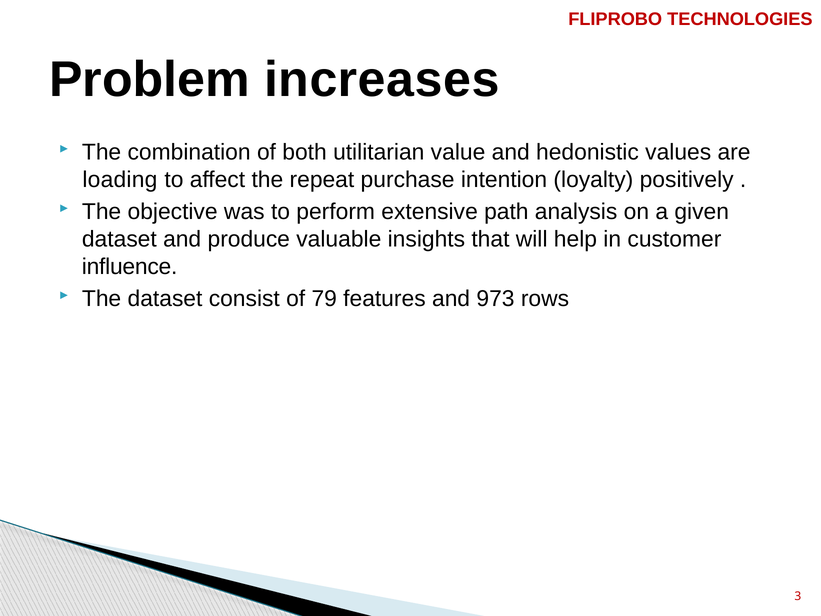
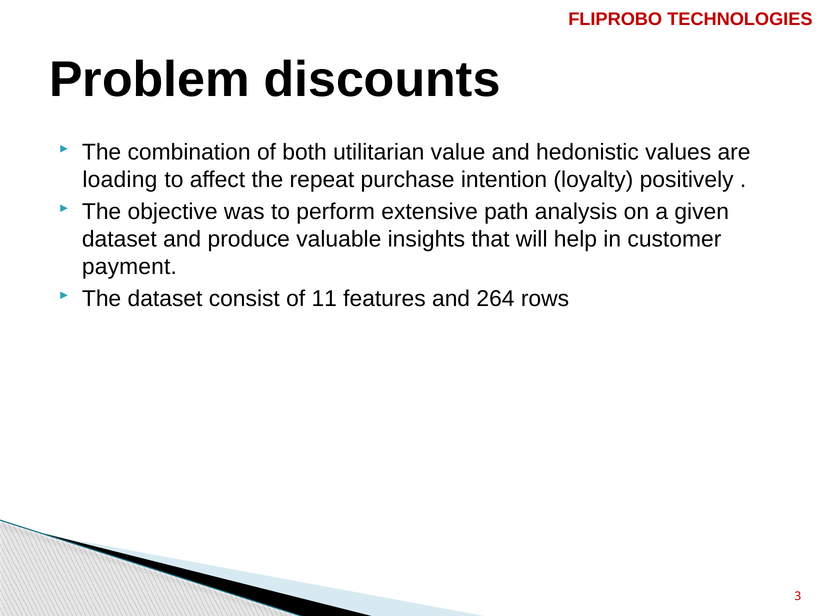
increases: increases -> discounts (382, 79)
influence: influence -> payment (129, 267)
79: 79 -> 11 (324, 299)
973: 973 -> 264 (495, 299)
